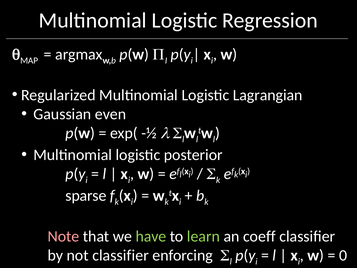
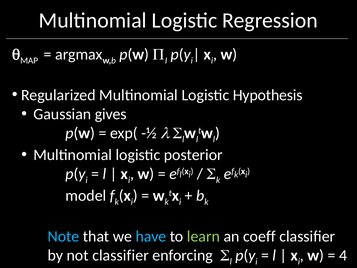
Lagrangian: Lagrangian -> Hypothesis (268, 95)
even: even -> gives (111, 114)
sparse: sparse -> model (86, 195)
Note colour: pink -> light blue (63, 236)
have colour: light green -> light blue (151, 236)
0: 0 -> 4 (343, 255)
